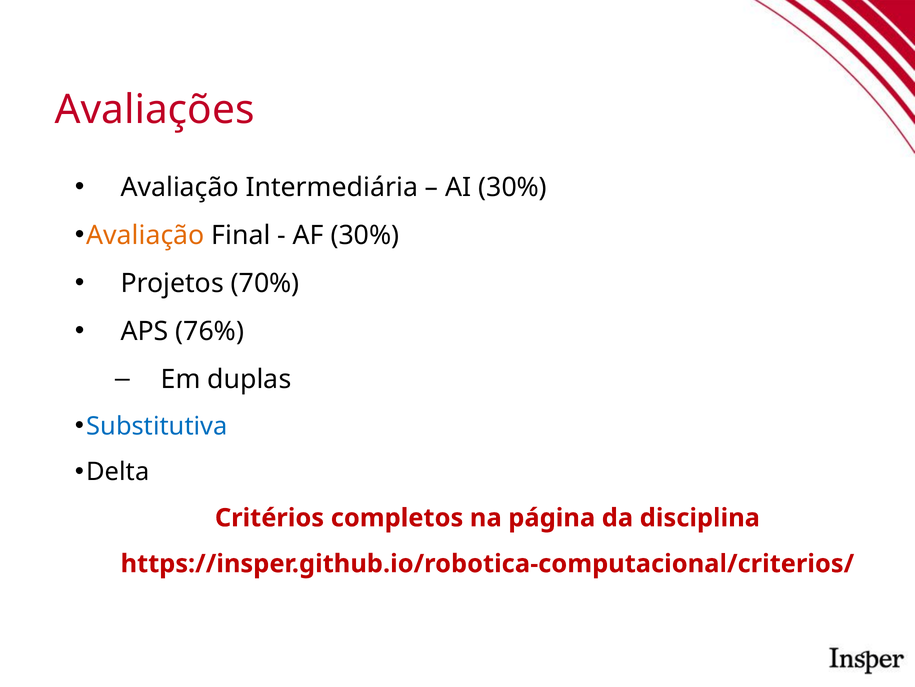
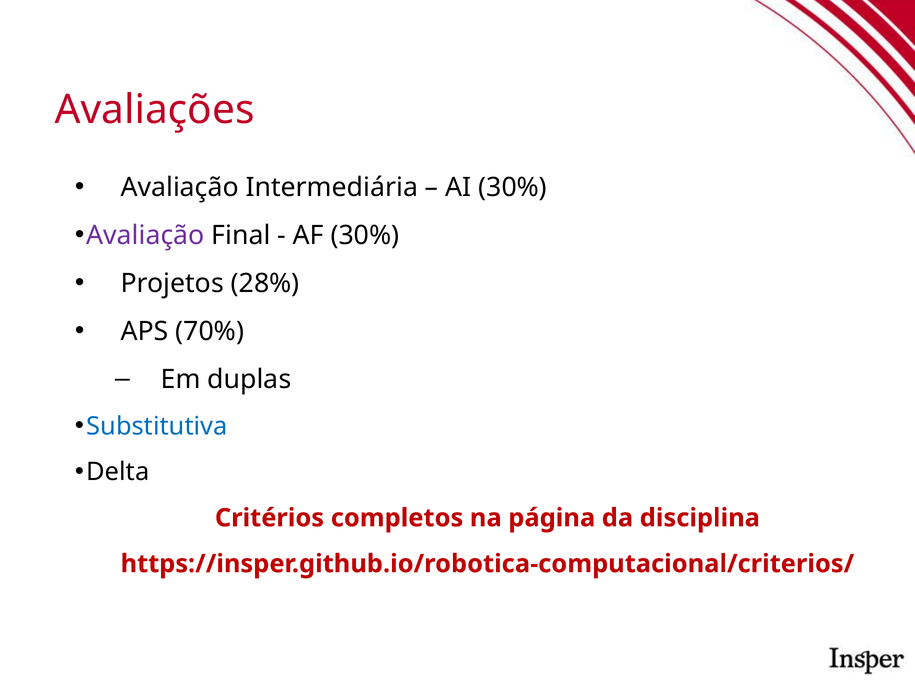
Avaliação colour: orange -> purple (145, 235)
70%: 70% -> 28% (265, 283)
76%: 76% -> 70% (210, 331)
